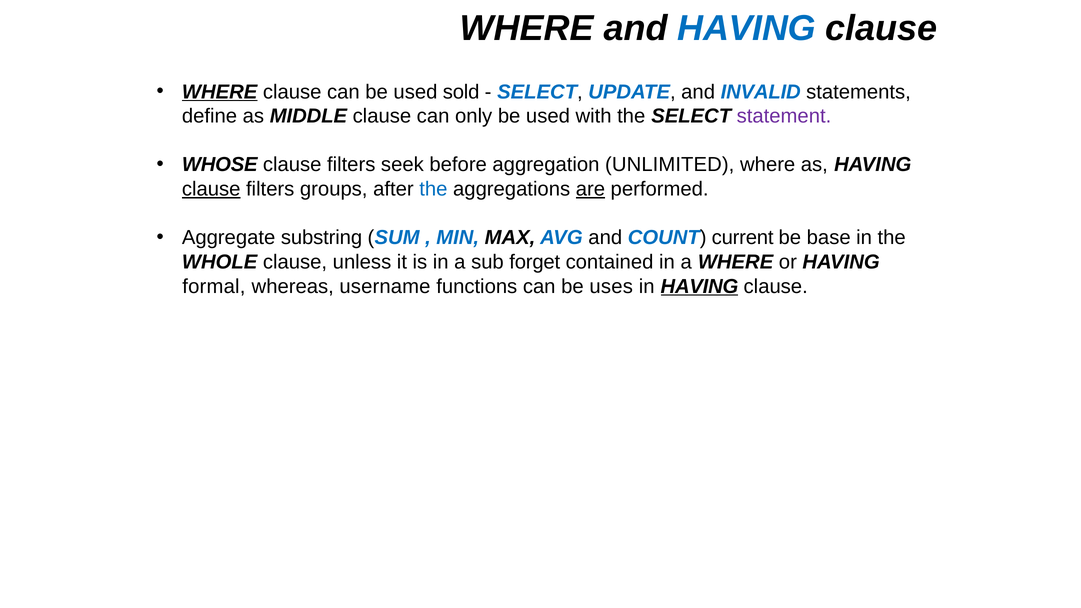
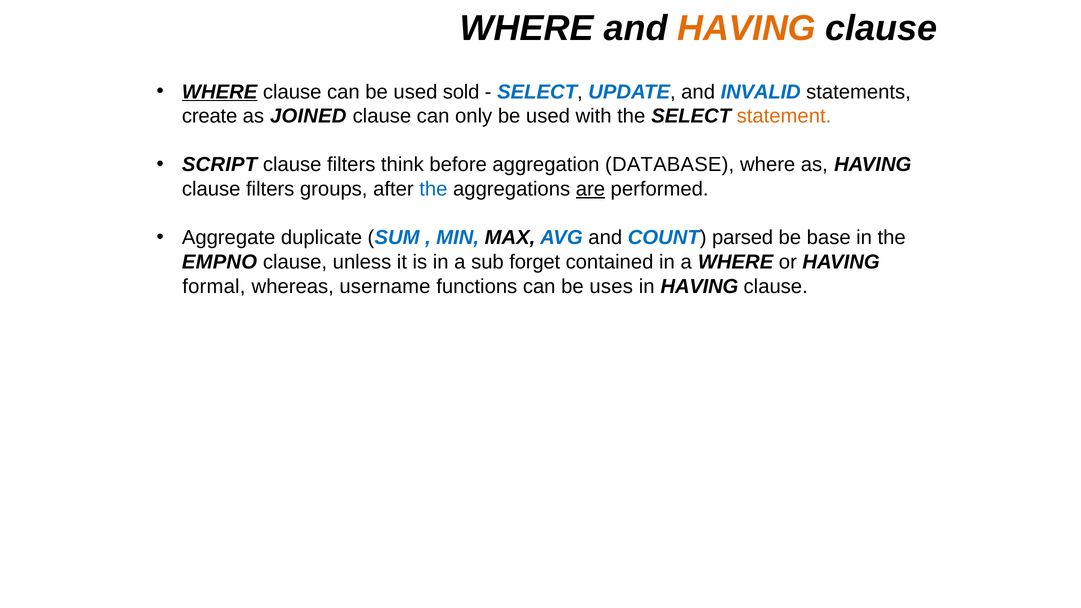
HAVING colour: blue -> orange (747, 28)
define: define -> create (210, 116)
MIDDLE: MIDDLE -> JOINED (308, 116)
statement colour: purple -> orange (784, 116)
WHOSE: WHOSE -> SCRIPT (220, 165)
seek: seek -> think (402, 165)
UNLIMITED: UNLIMITED -> DATABASE (670, 165)
clause underline: present -> none (211, 189)
substring: substring -> duplicate (321, 238)
current: current -> parsed (743, 238)
WHOLE: WHOLE -> EMPNO (220, 262)
HAVING underline: present -> none (699, 286)
